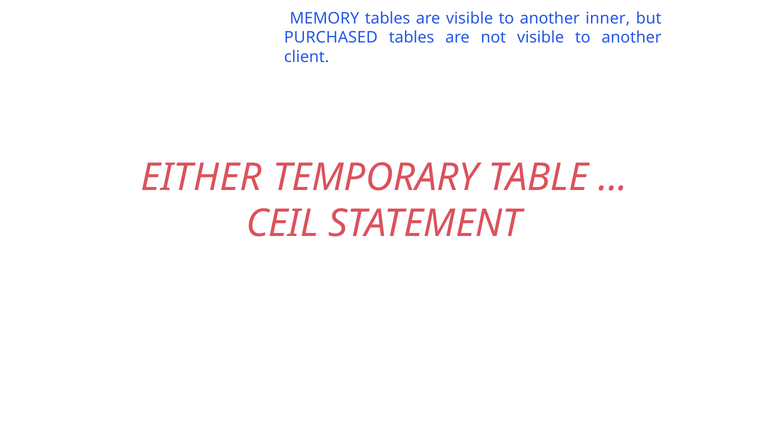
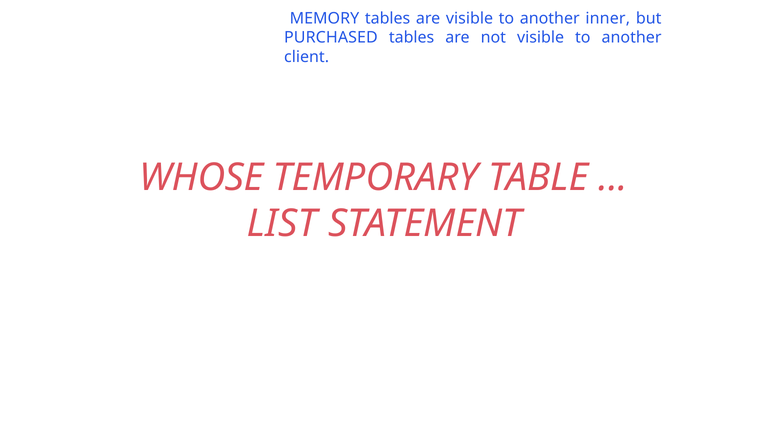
EITHER: EITHER -> WHOSE (201, 177)
CEIL: CEIL -> LIST (282, 223)
